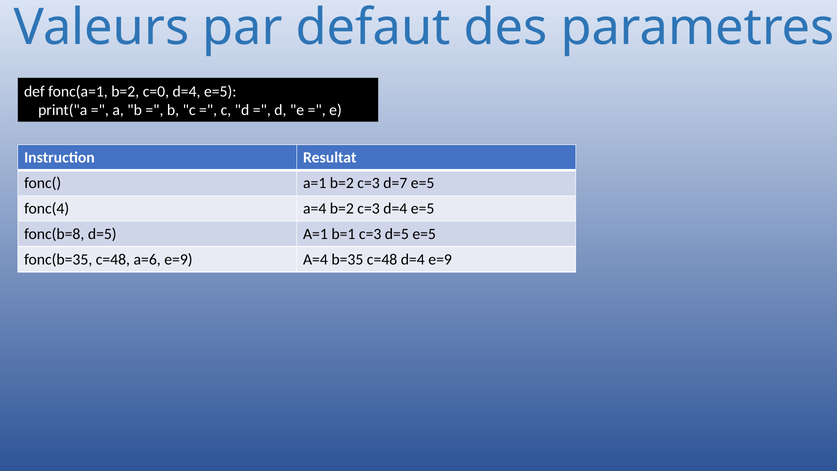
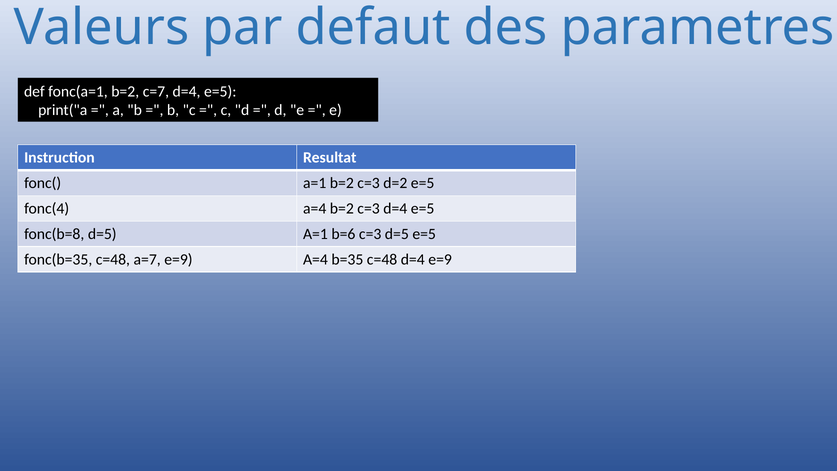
c=0: c=0 -> c=7 (156, 91)
d=7: d=7 -> d=2 (395, 183)
b=1: b=1 -> b=6 (343, 234)
a=6: a=6 -> a=7 (147, 259)
